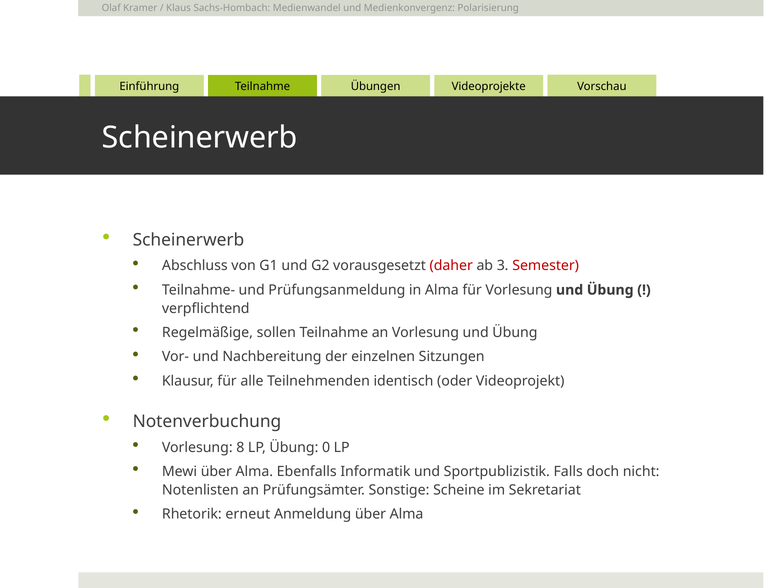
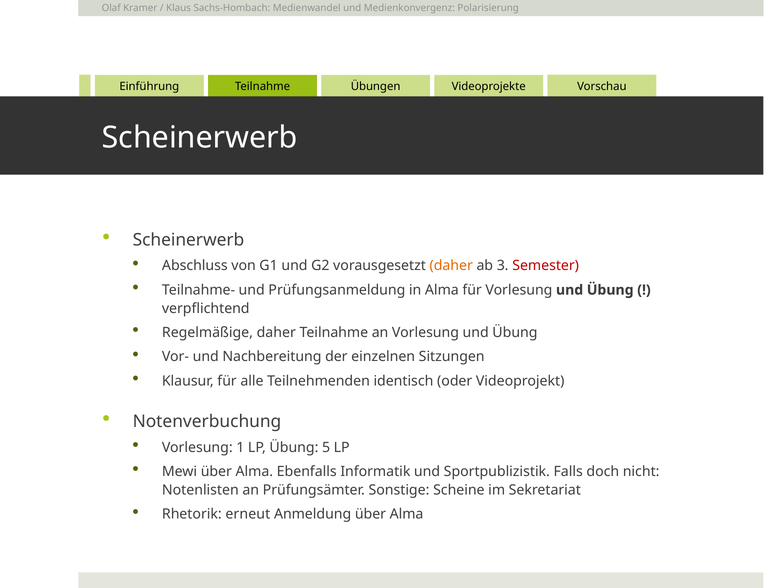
daher colour: red -> orange (451, 265)
Regelmäßige sollen: sollen -> daher (276, 332)
8: 8 -> 1 (240, 447)
0: 0 -> 5 (326, 447)
